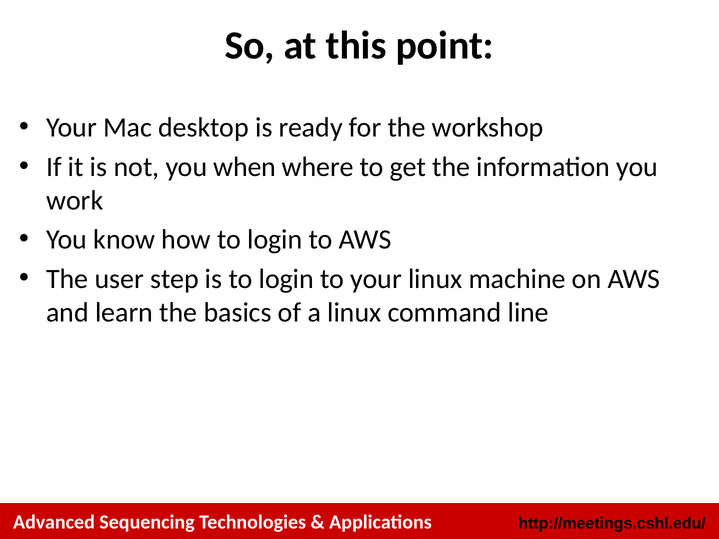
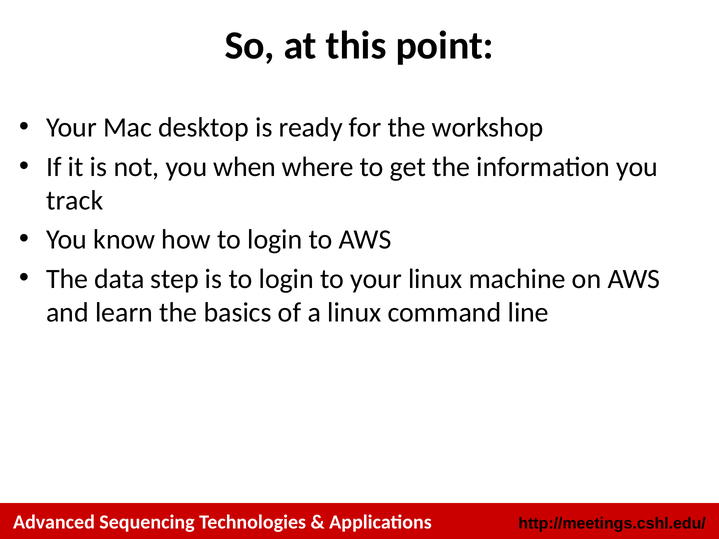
work: work -> track (75, 201)
user: user -> data (119, 279)
